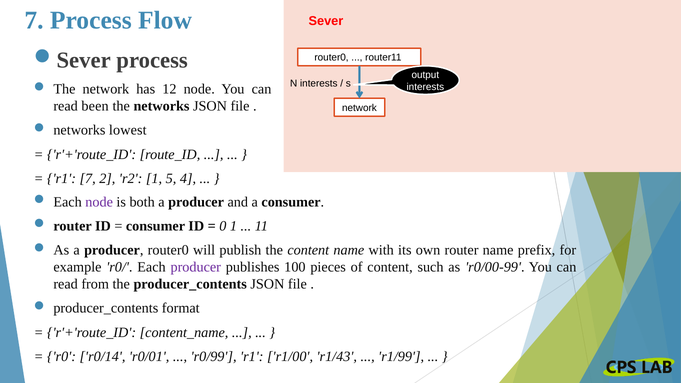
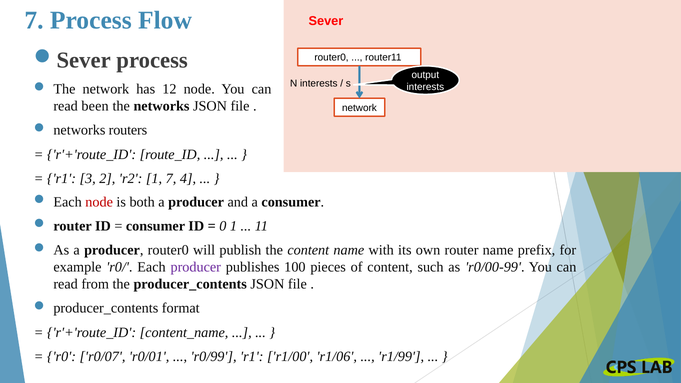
lowest: lowest -> routers (128, 130)
r1 7: 7 -> 3 (88, 179)
1 5: 5 -> 7 (171, 179)
node colour: purple -> red (99, 202)
r0/14: r0/14 -> r0/07 (103, 357)
r1/43: r1/43 -> r1/06 (337, 357)
